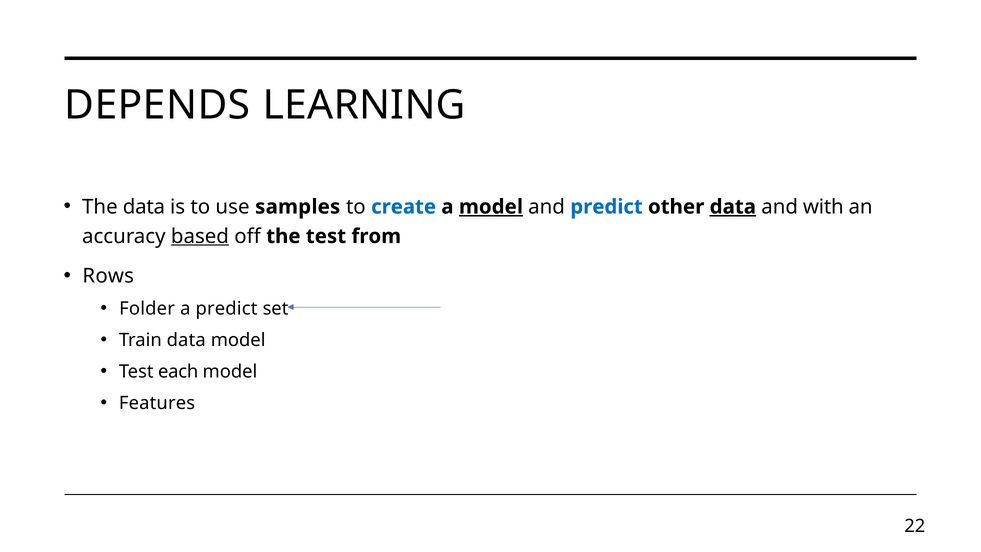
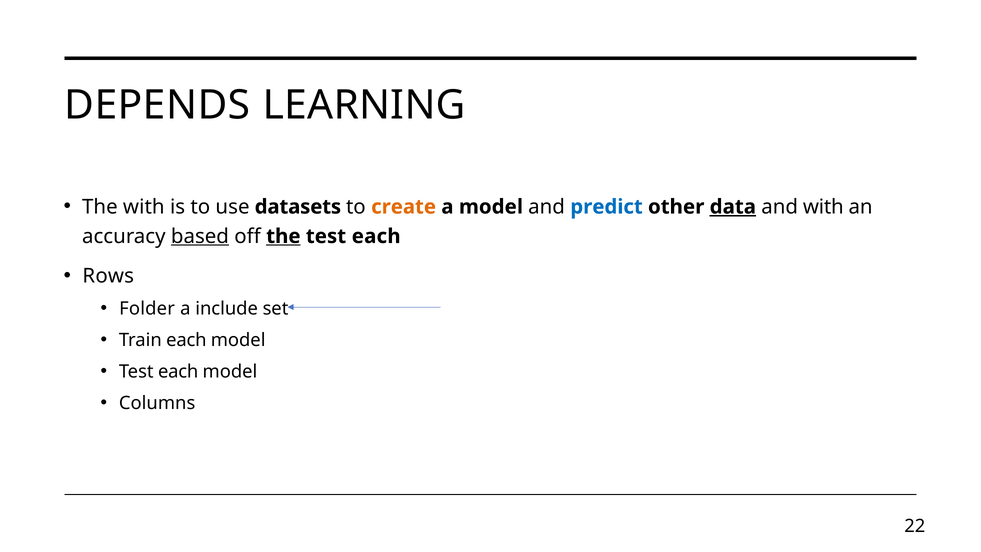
The data: data -> with (144, 207)
samples: samples -> datasets (298, 207)
create colour: blue -> orange (404, 207)
model underline: present -> none (491, 207)
the underline: none -> present (283, 236)
from: from -> each (376, 236)
a predict: predict -> include (227, 309)
Train data: data -> each (186, 340)
Features: Features -> Columns (157, 403)
